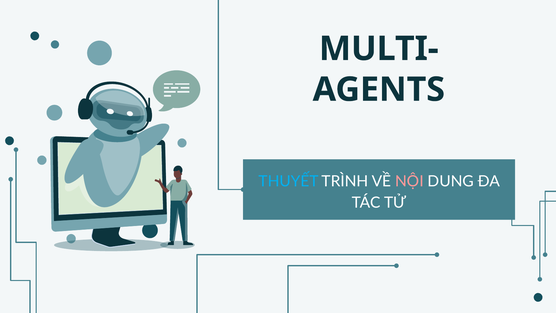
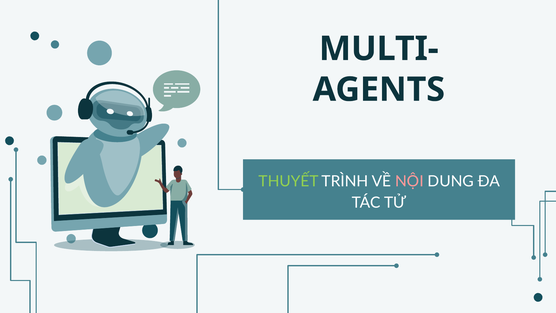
THUYẾT colour: light blue -> light green (289, 181)
